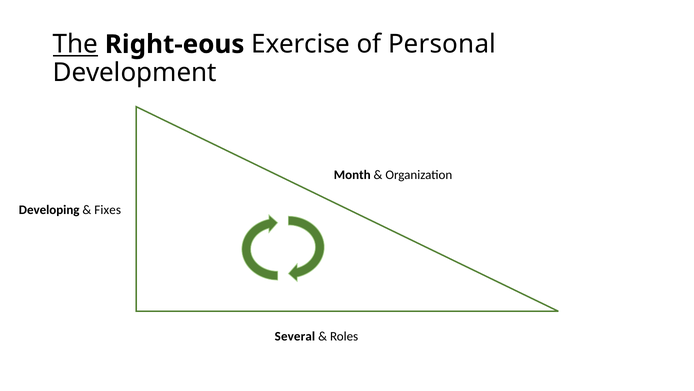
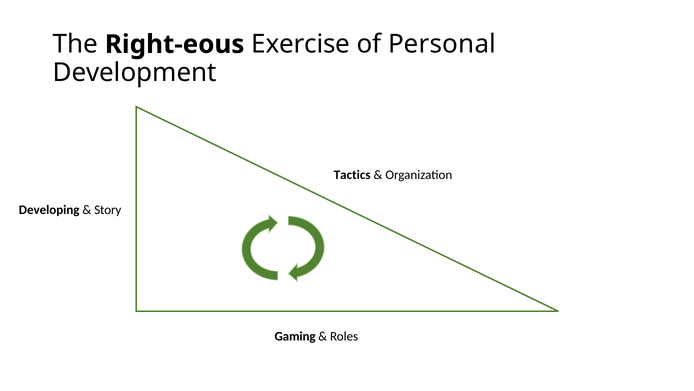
The underline: present -> none (76, 44)
Month: Month -> Tactics (352, 175)
Fixes: Fixes -> Story (108, 209)
Several: Several -> Gaming (295, 336)
